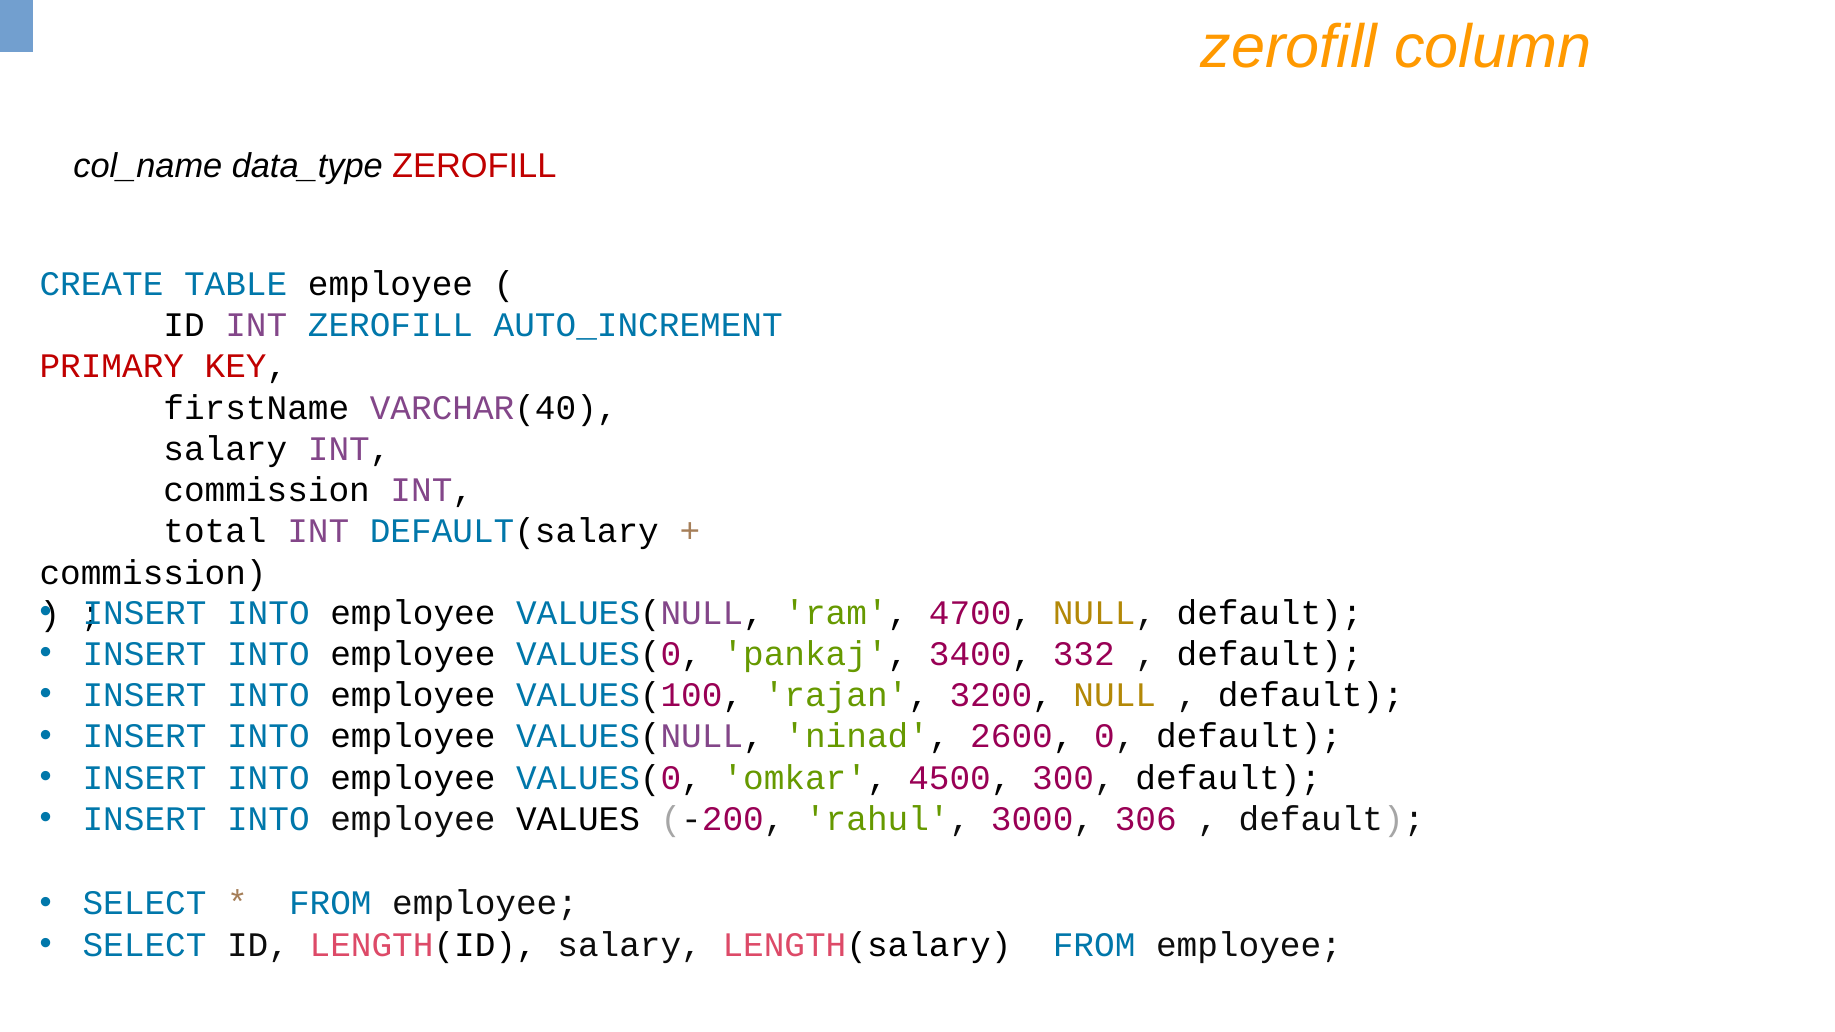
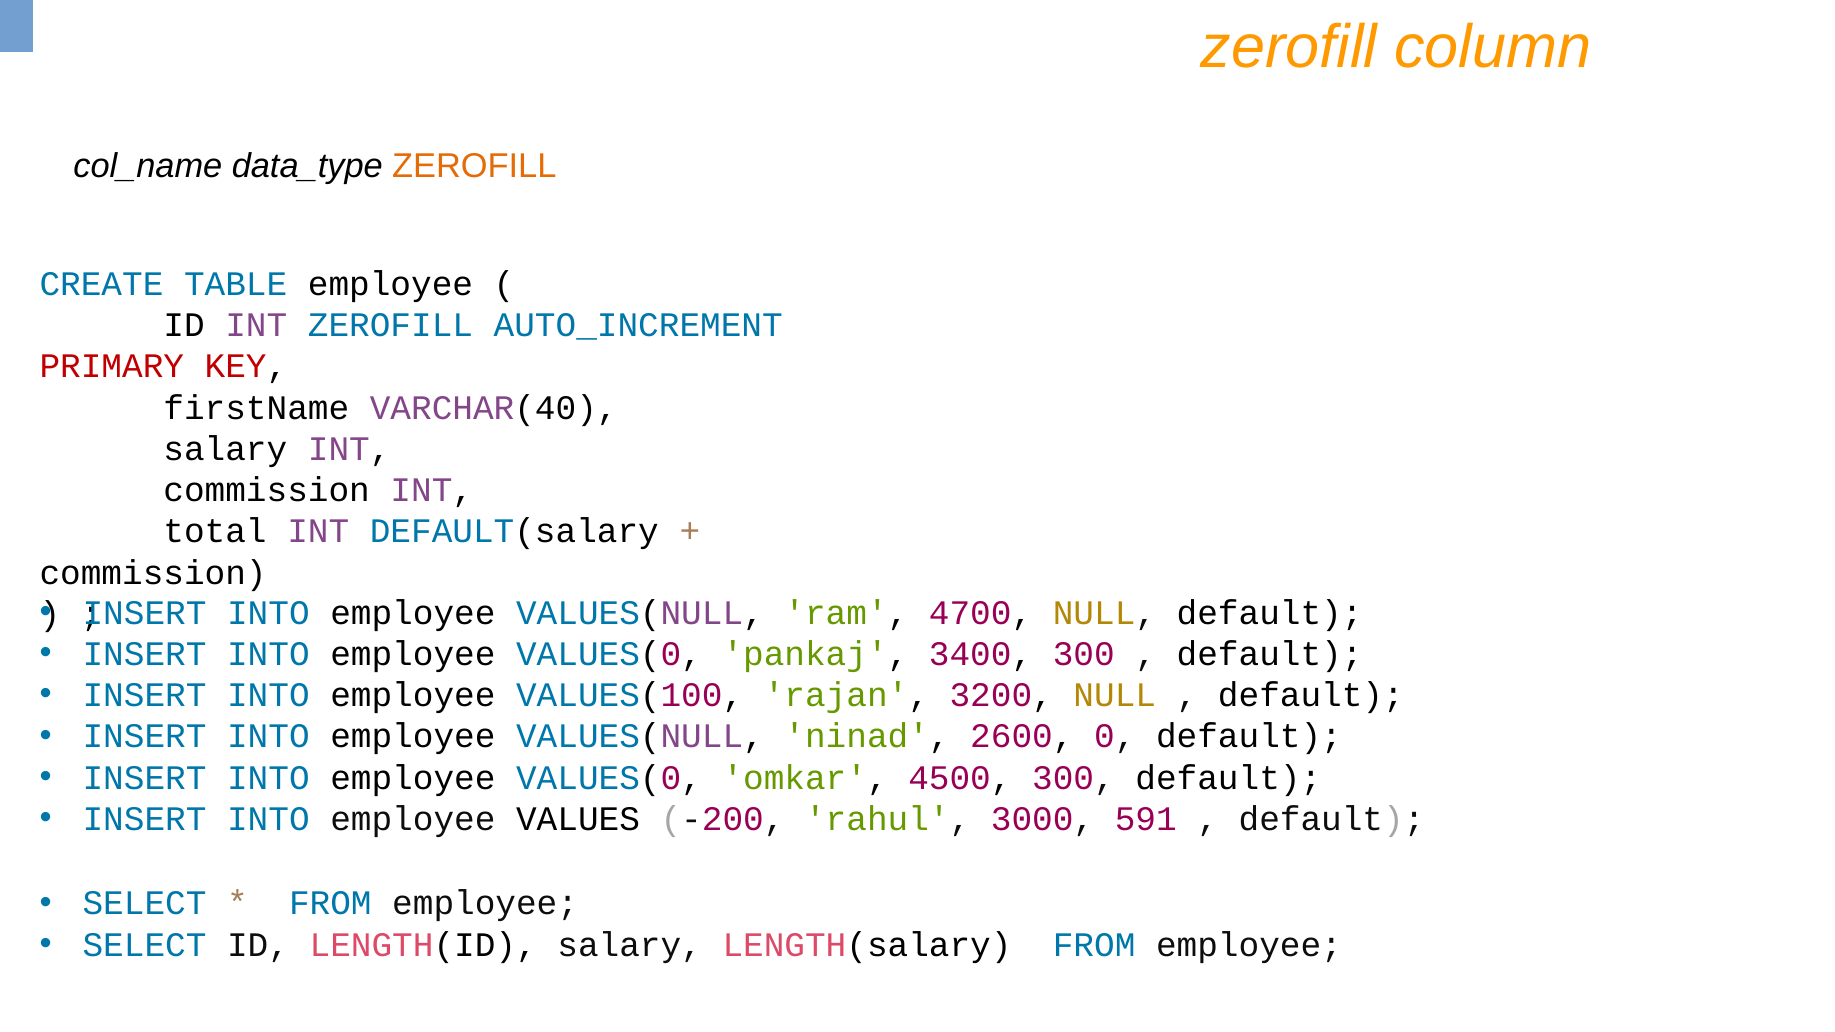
ZEROFILL colour: red -> orange (474, 167)
3400 332: 332 -> 300 (1084, 654)
306: 306 -> 591 (1146, 819)
